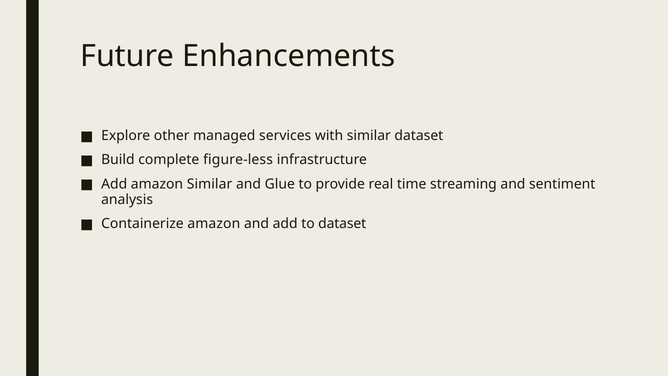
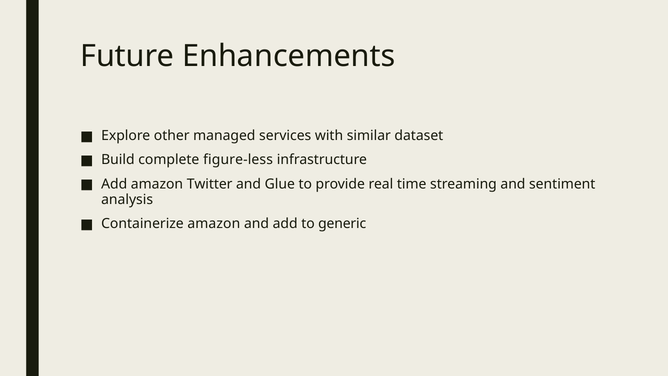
amazon Similar: Similar -> Twitter (210, 184)
to dataset: dataset -> generic (342, 224)
